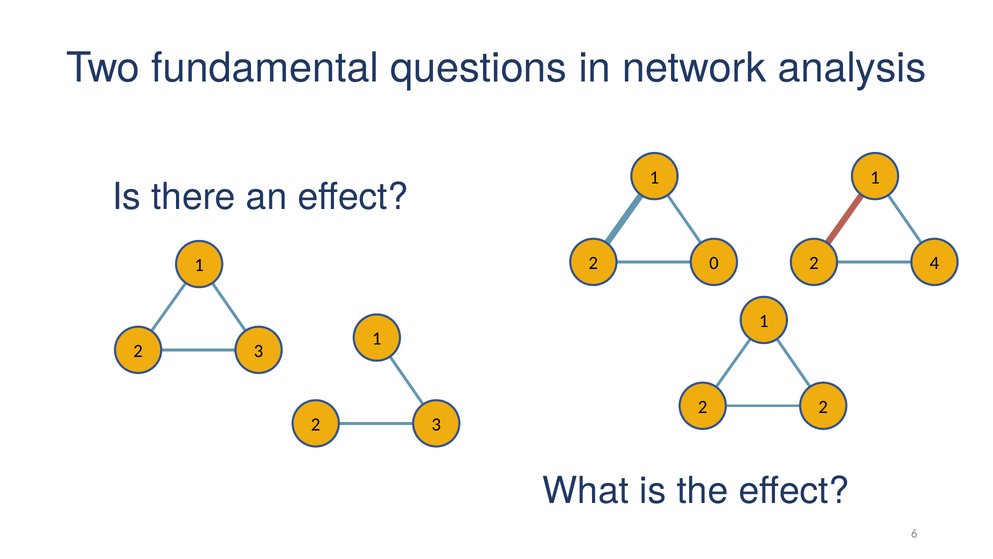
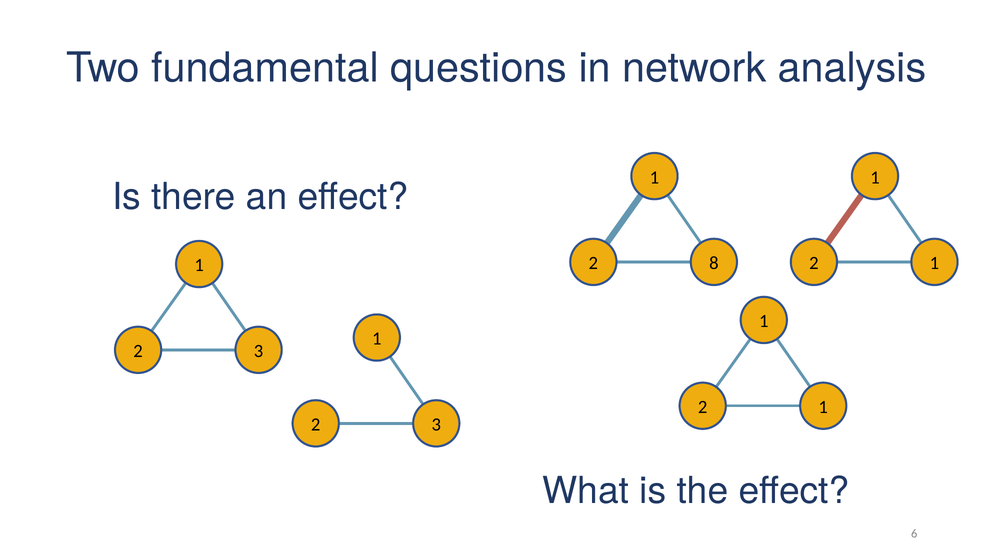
0: 0 -> 8 (714, 263)
4: 4 -> 1 (934, 263)
2: 2 -> 1 (823, 407)
